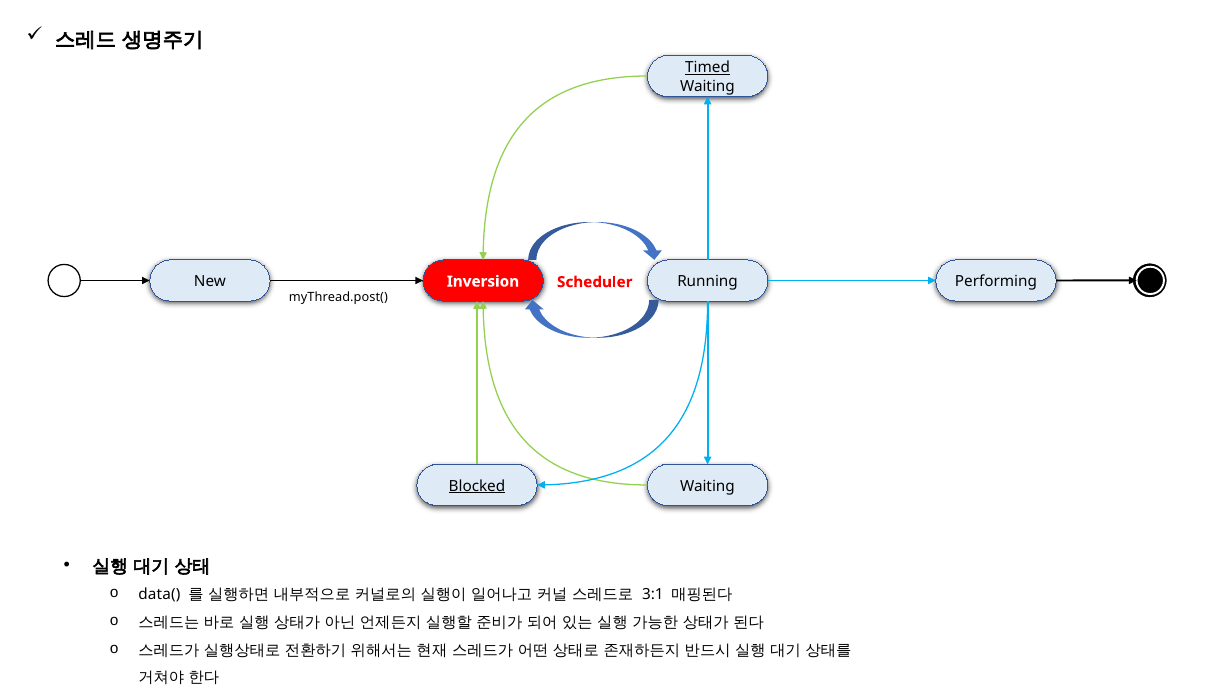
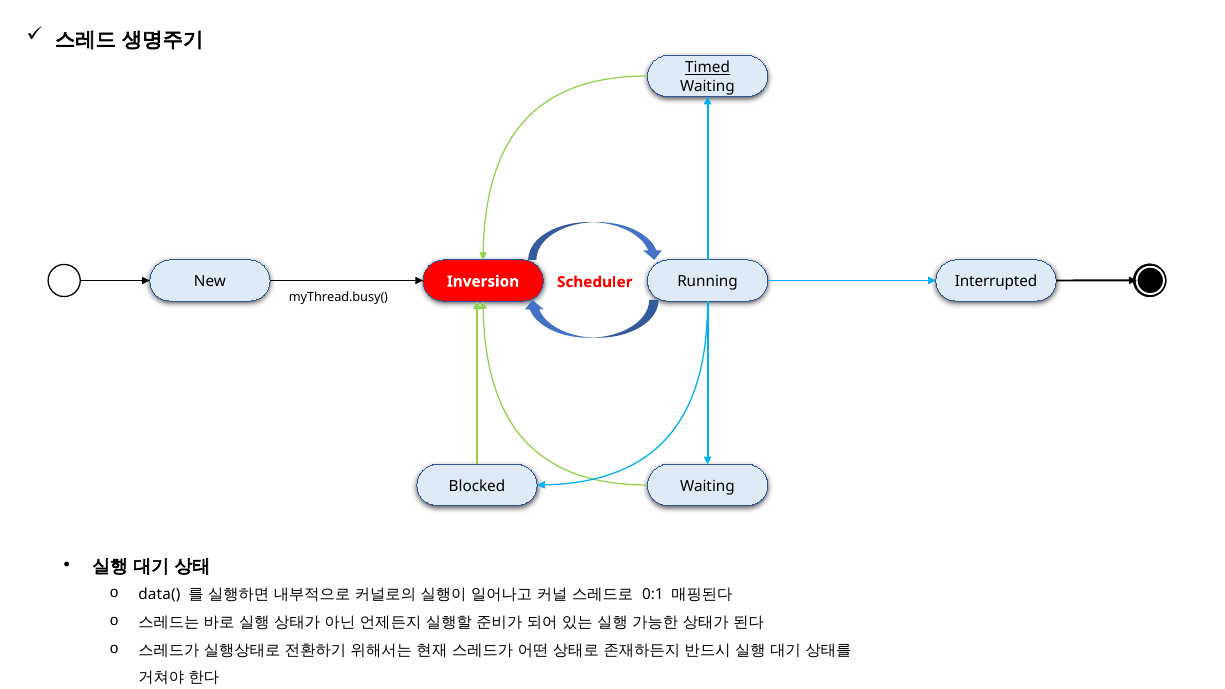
Performing: Performing -> Interrupted (996, 282)
myThread.post(: myThread.post( -> myThread.busy( (338, 297)
Blocked underline: present -> none (477, 486)
3:1: 3:1 -> 0:1 (653, 595)
